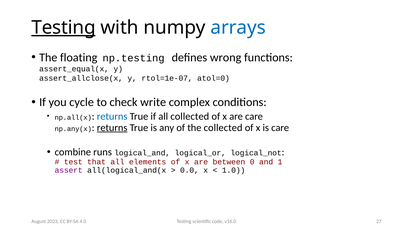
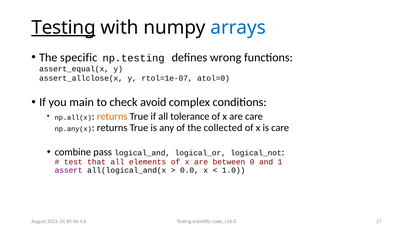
floating: floating -> specific (79, 57)
cycle: cycle -> main (82, 102)
write: write -> avoid (153, 102)
returns colour: blue -> orange (112, 117)
all collected: collected -> tolerance (190, 117)
returns underline: present -> none (112, 128)
runs: runs -> pass (103, 152)
